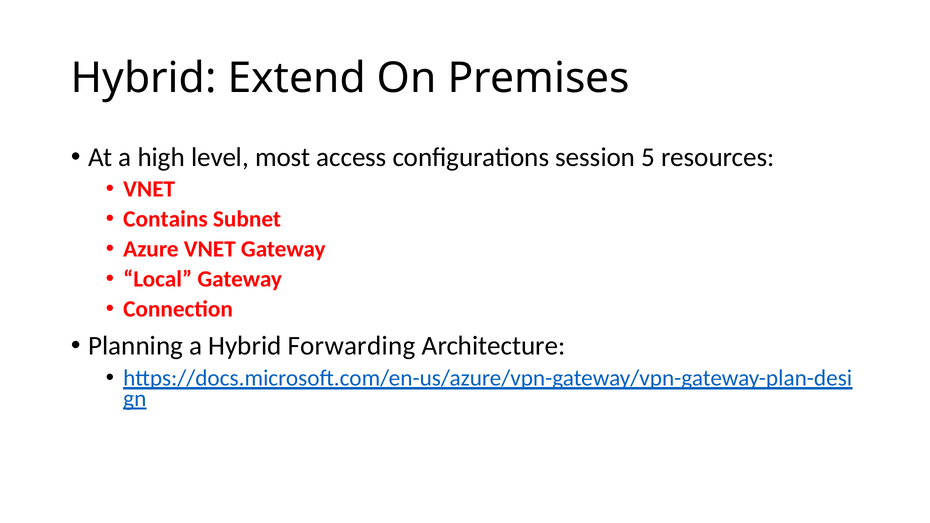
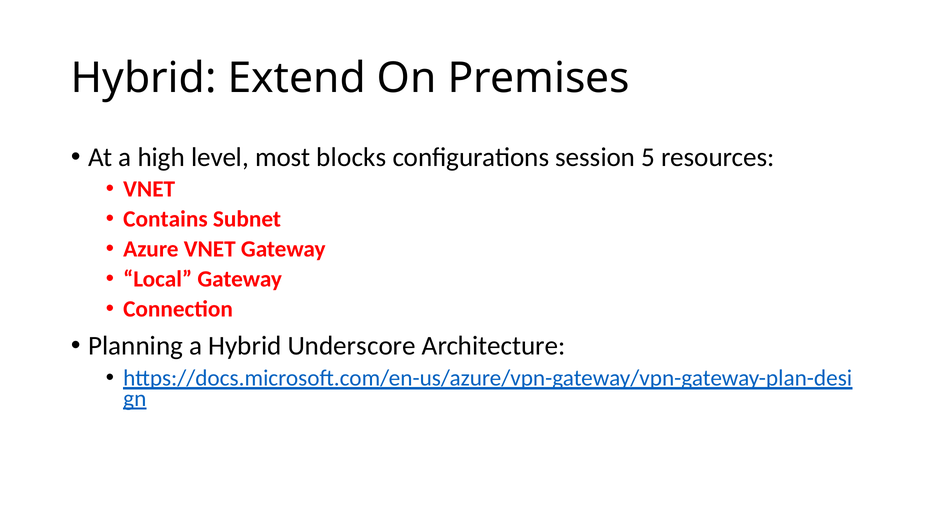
access: access -> blocks (351, 157)
Forwarding: Forwarding -> Underscore (352, 346)
